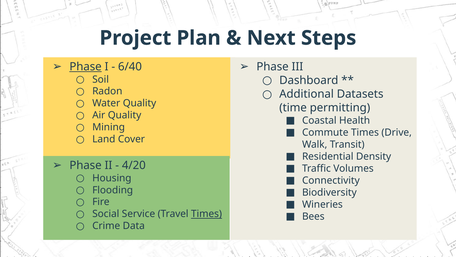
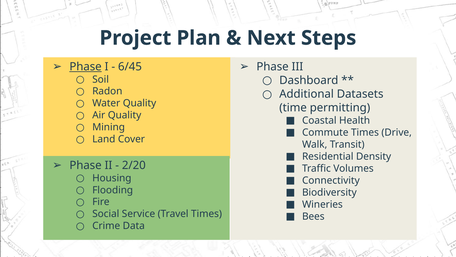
6/40: 6/40 -> 6/45 (130, 66)
4/20: 4/20 -> 2/20 (134, 165)
Times underline: present -> none (207, 214)
